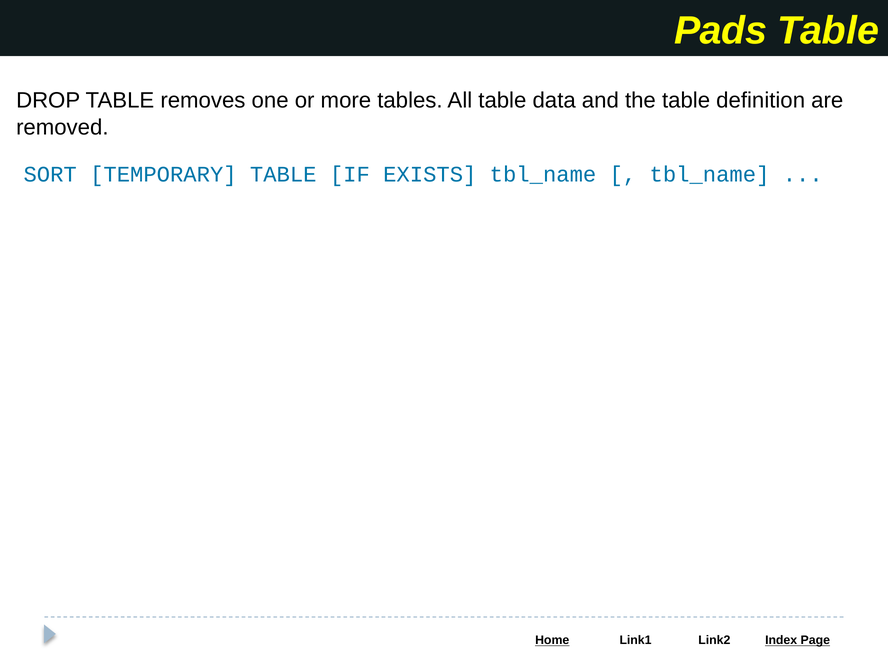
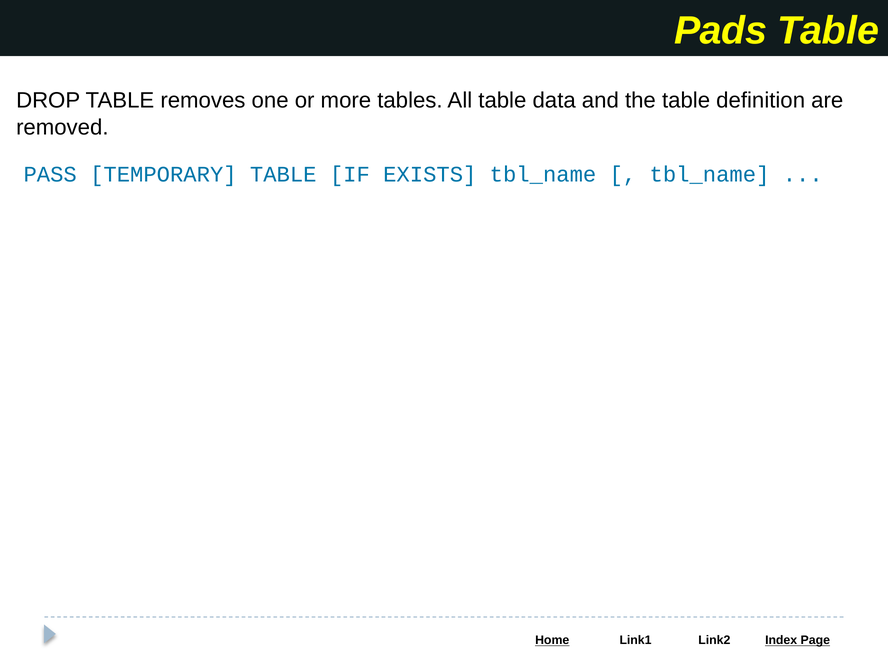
SORT: SORT -> PASS (50, 175)
